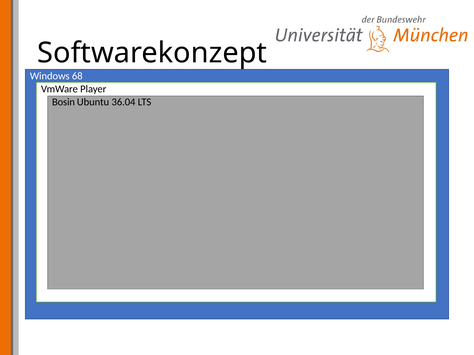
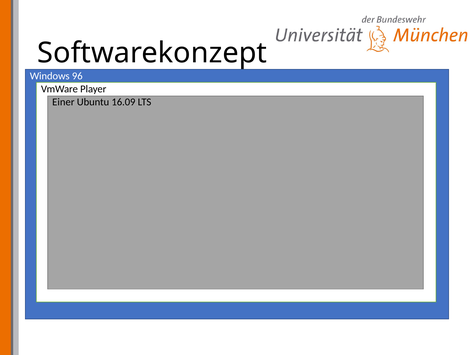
68: 68 -> 96 (77, 76)
Bosin: Bosin -> Einer (63, 102)
36.04: 36.04 -> 16.09 (123, 102)
